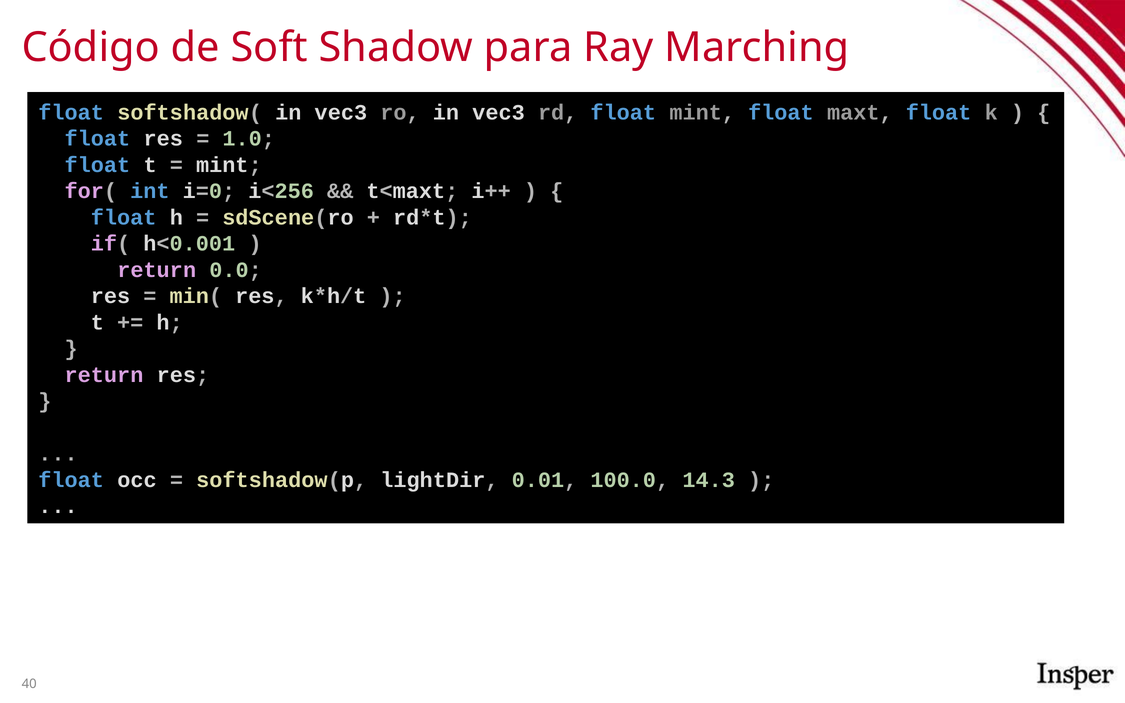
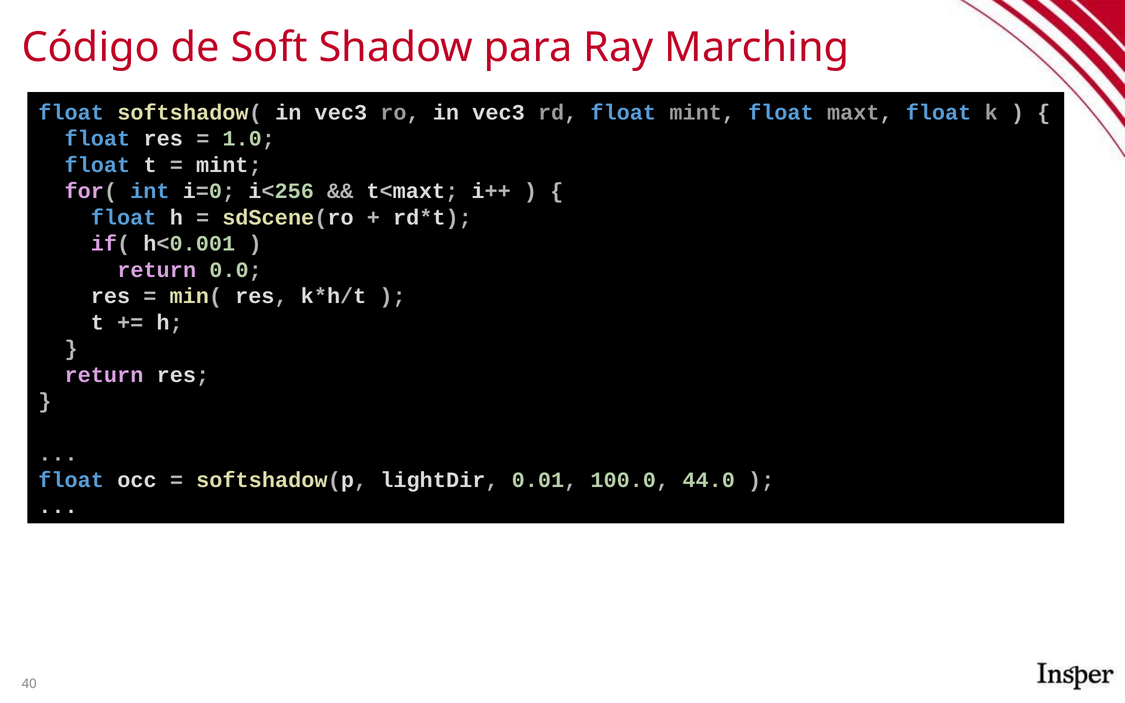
14.3: 14.3 -> 44.0 (709, 480)
